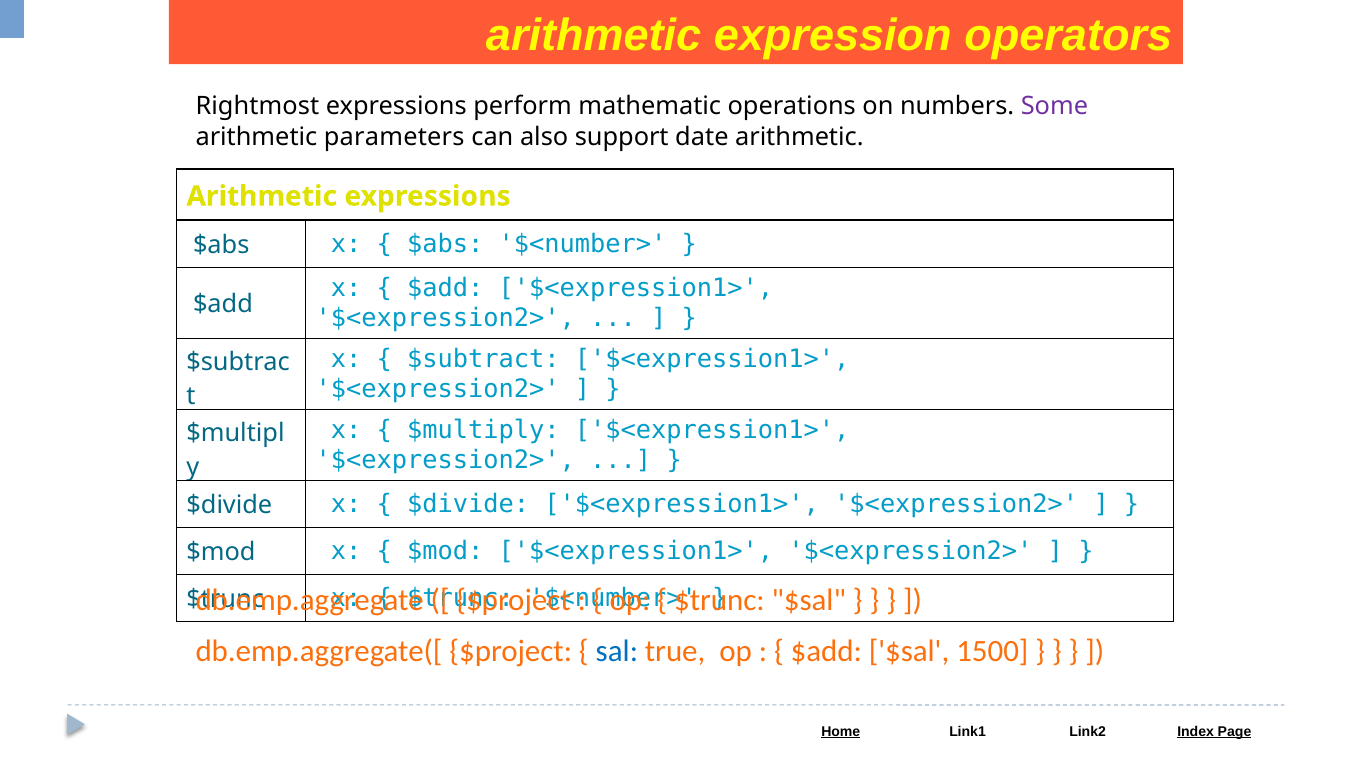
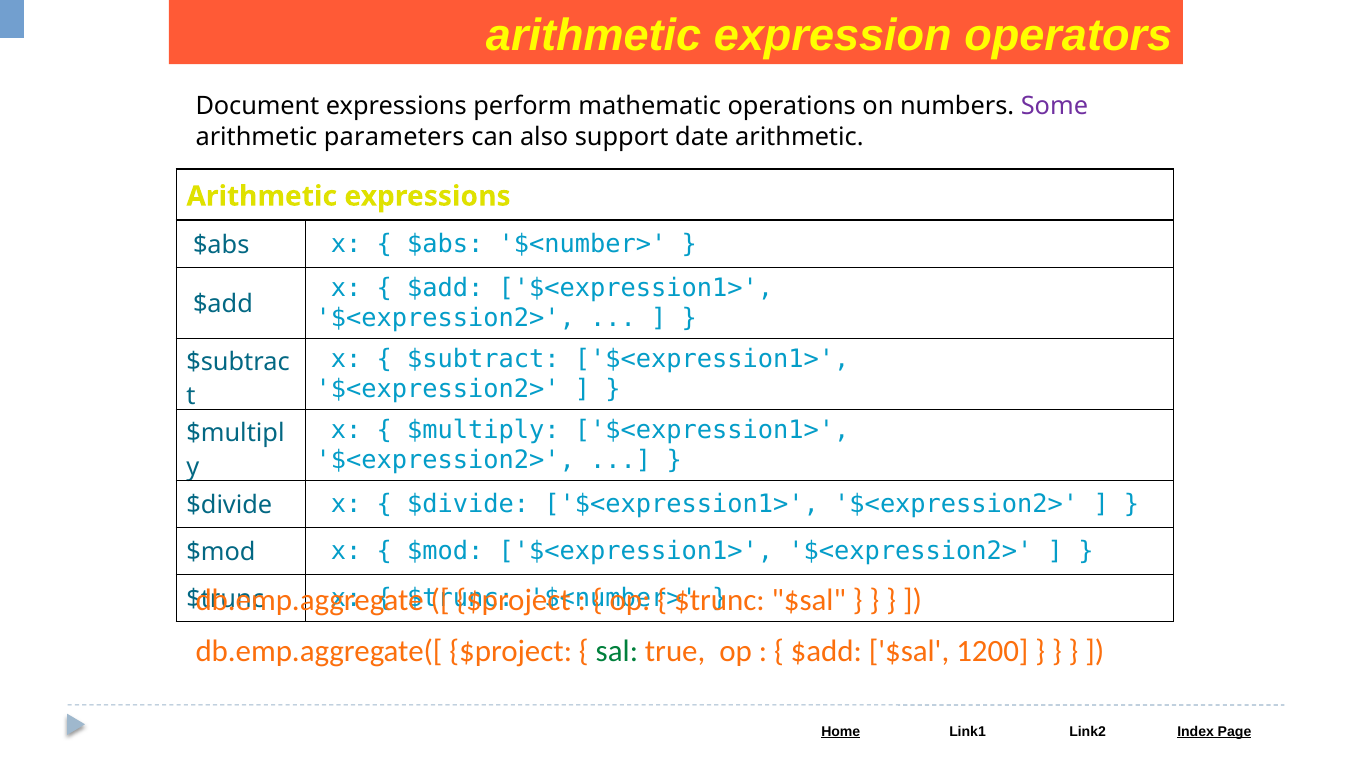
Rightmost: Rightmost -> Document (257, 106)
sal colour: blue -> green (617, 651)
1500: 1500 -> 1200 (992, 651)
